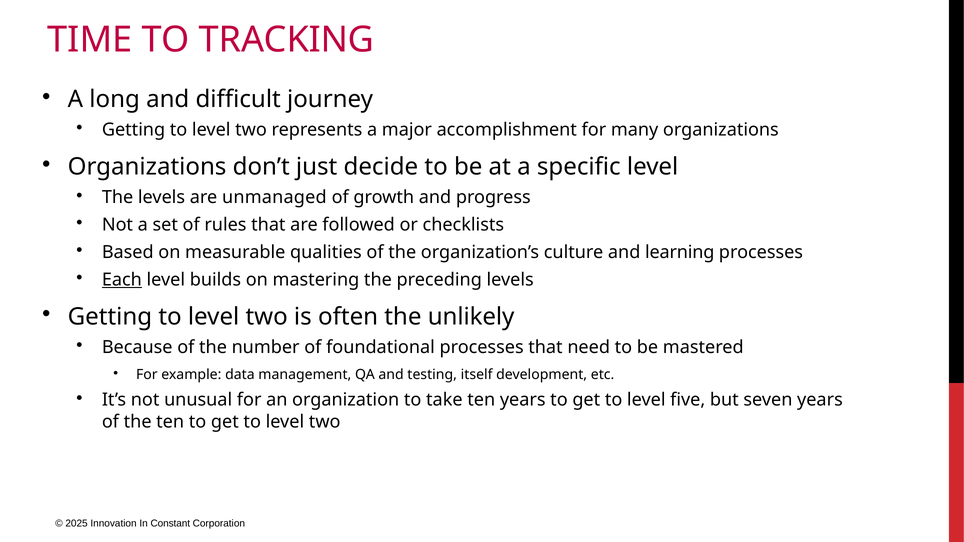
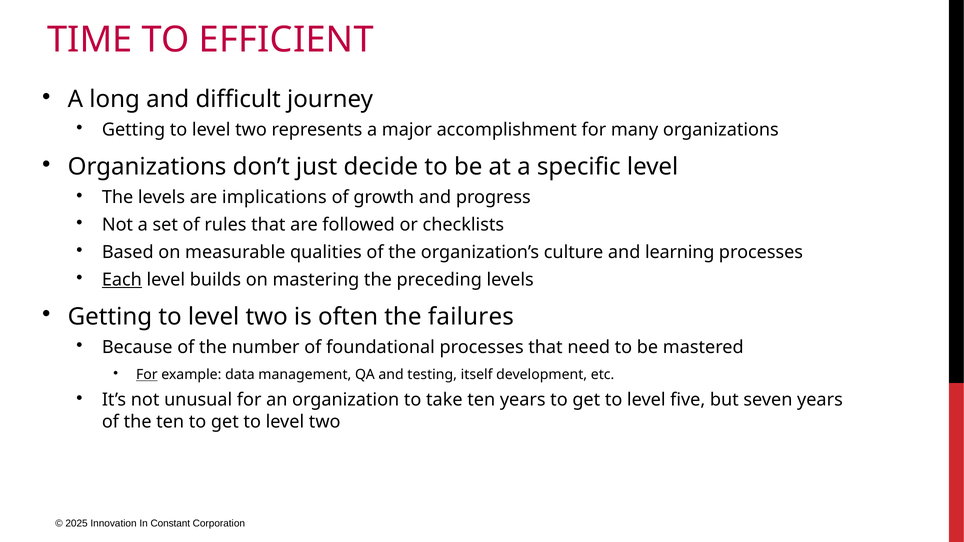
TRACKING: TRACKING -> EFFICIENT (286, 40)
unmanaged: unmanaged -> implications (274, 198)
unlikely: unlikely -> failures (471, 317)
For underline: none -> present (147, 375)
